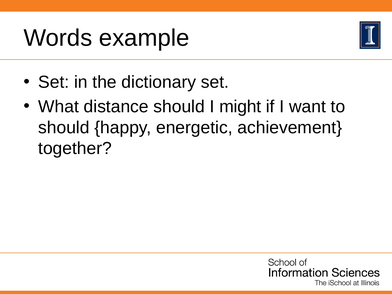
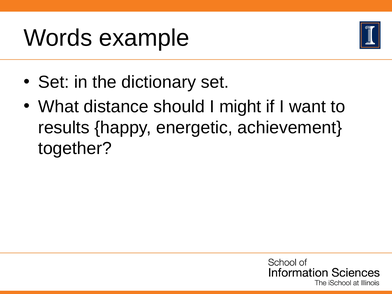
should: should -> results (64, 128)
